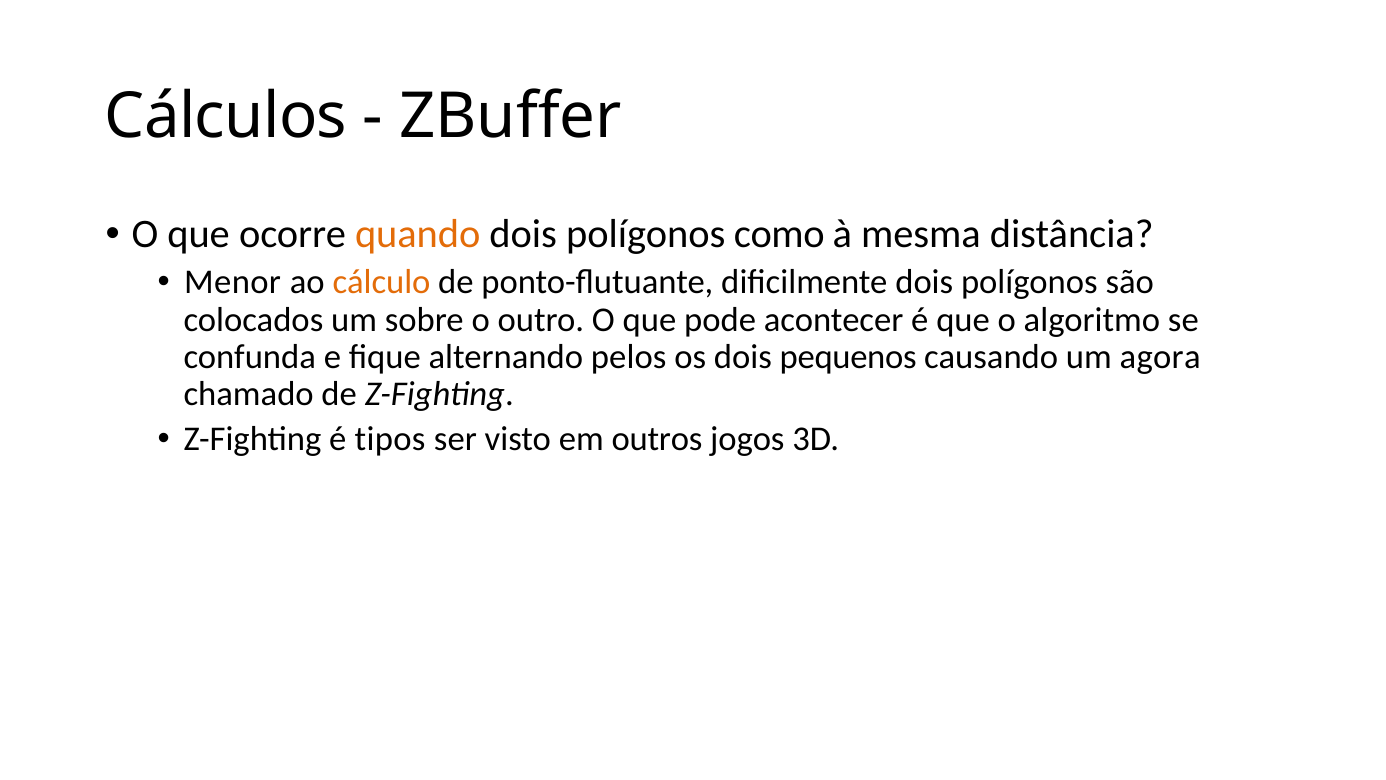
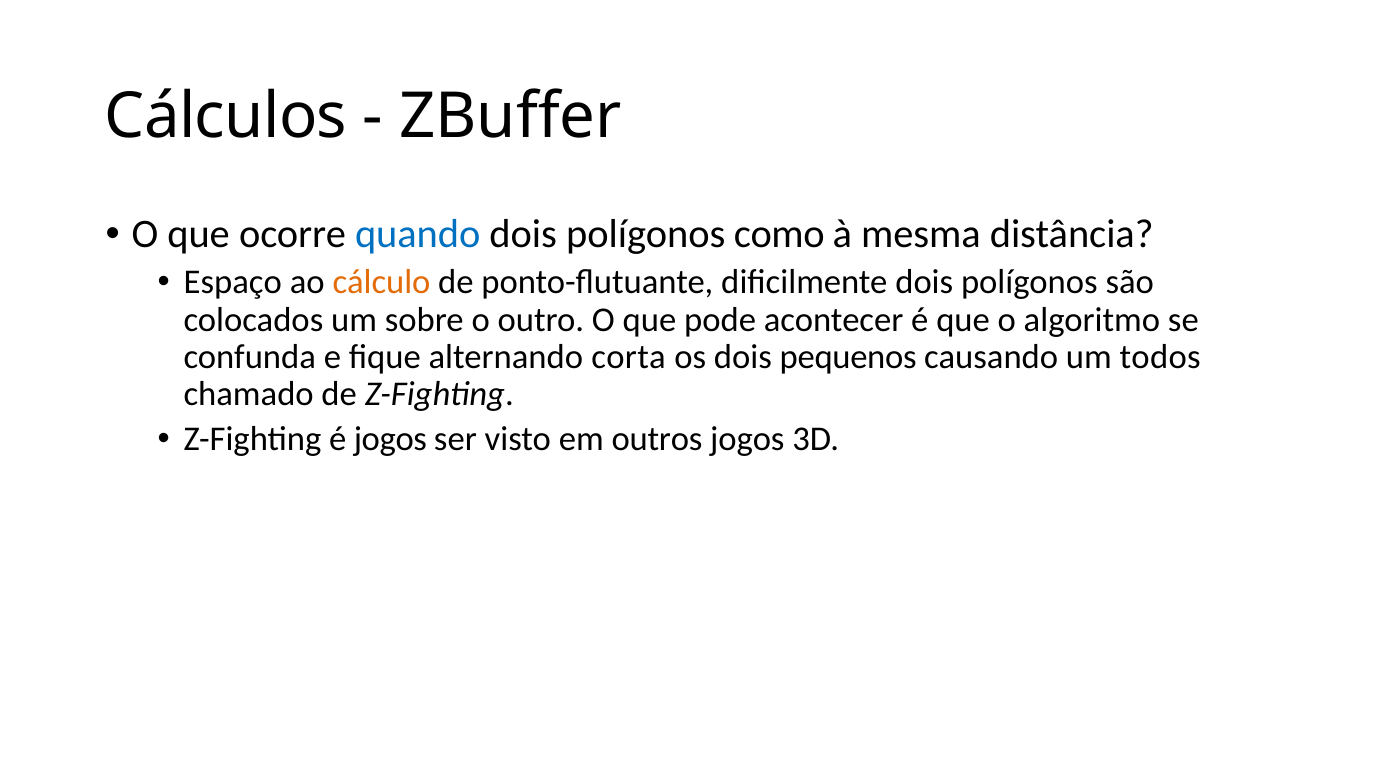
quando colour: orange -> blue (418, 234)
Menor: Menor -> Espaço (233, 282)
pelos: pelos -> corta (629, 357)
agora: agora -> todos (1160, 357)
é tipos: tipos -> jogos (390, 439)
